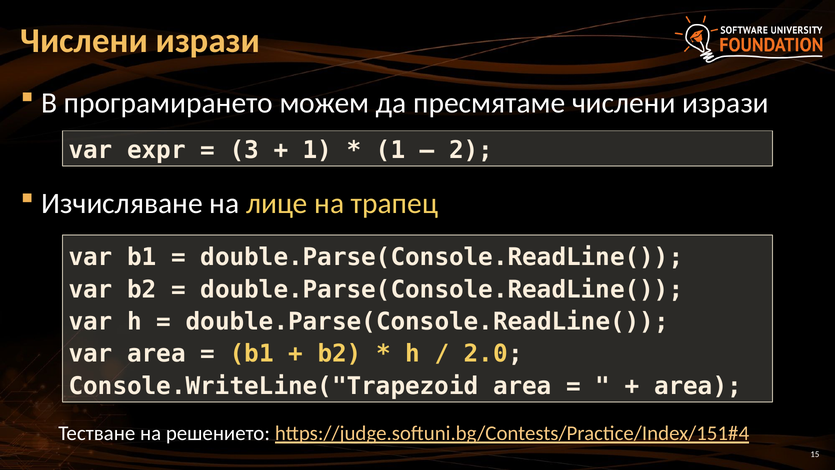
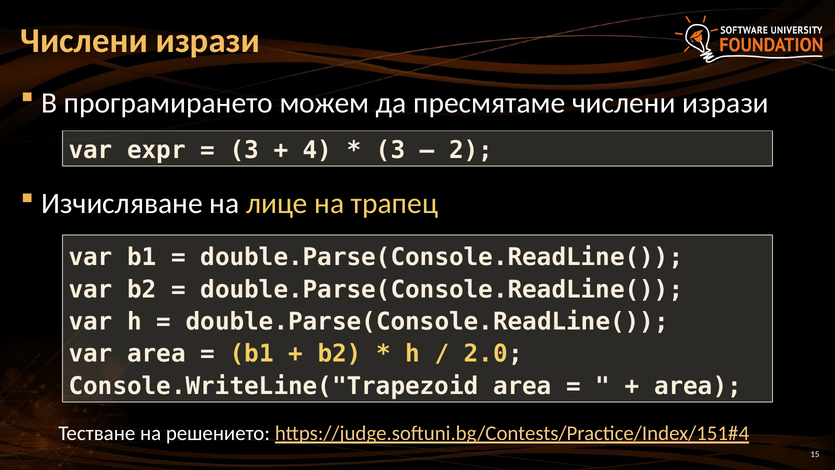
1: 1 -> 4 (317, 150)
1: 1 -> 3 (391, 150)
